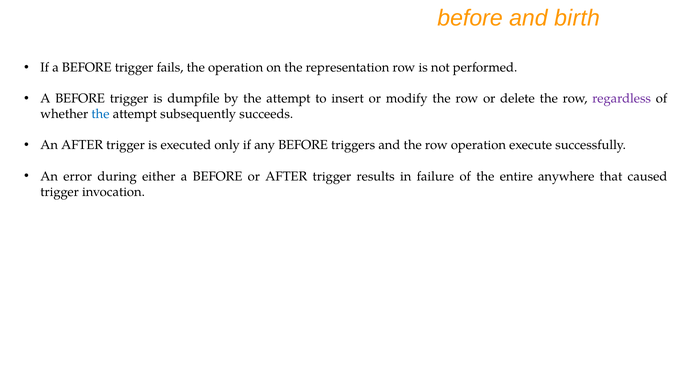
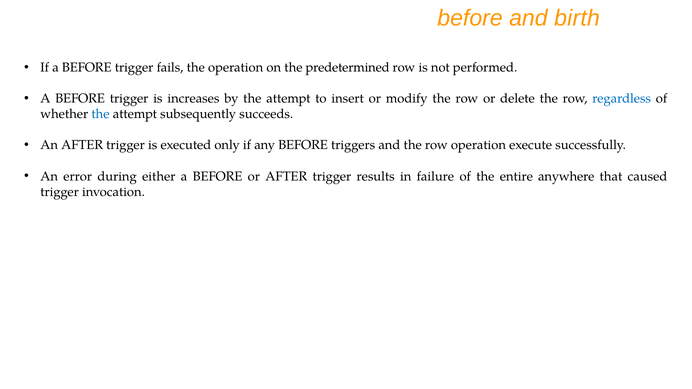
representation: representation -> predetermined (348, 67)
dumpfile: dumpfile -> increases (193, 99)
regardless colour: purple -> blue (622, 99)
